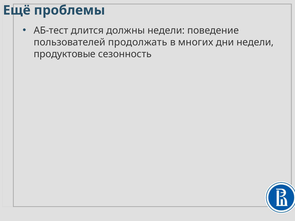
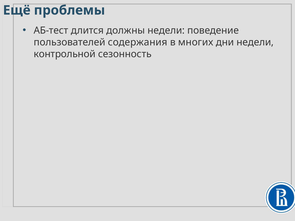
продолжать: продолжать -> содержания (138, 42)
продуктовые: продуктовые -> контрольной (65, 54)
